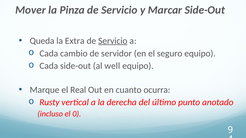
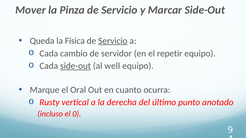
Extra: Extra -> Física (75, 41)
seguro: seguro -> repetir (170, 54)
side-out underline: none -> present (76, 66)
Real: Real -> Oral (78, 90)
